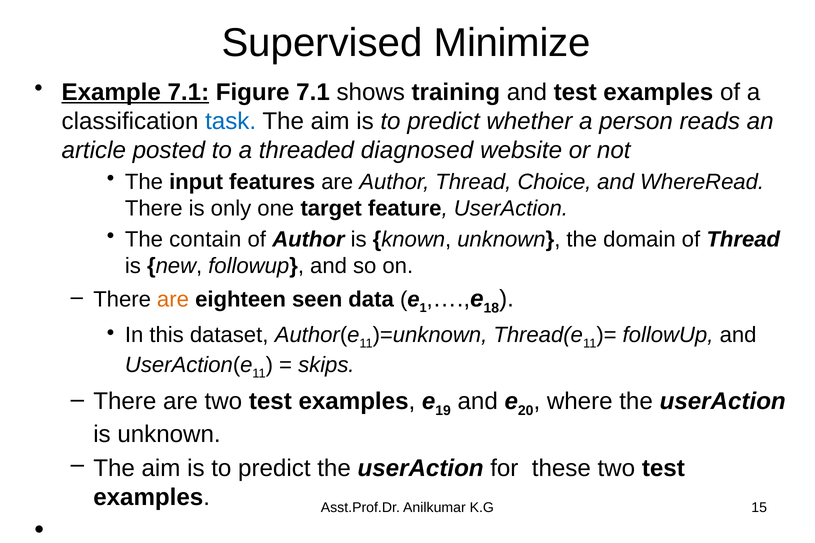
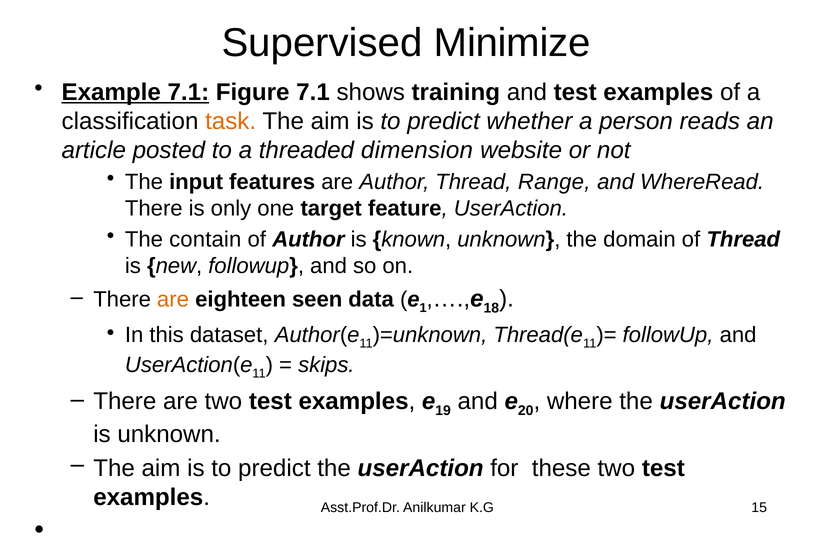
task colour: blue -> orange (231, 121)
diagnosed: diagnosed -> dimension (417, 150)
Choice: Choice -> Range (554, 182)
